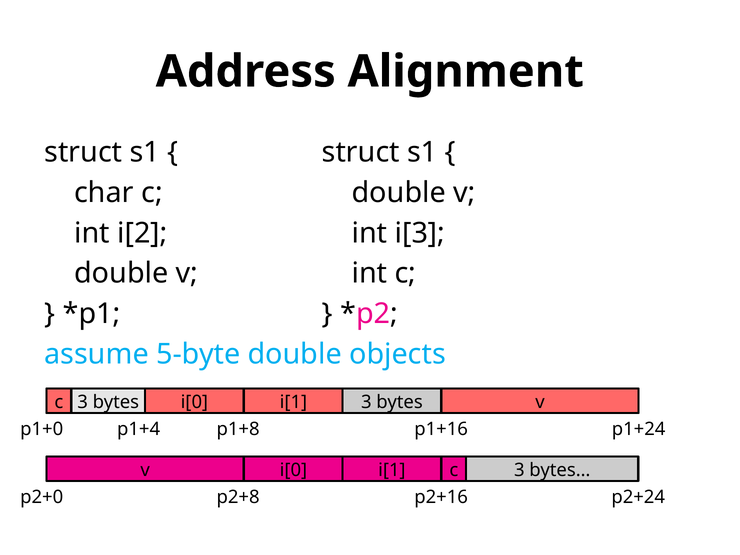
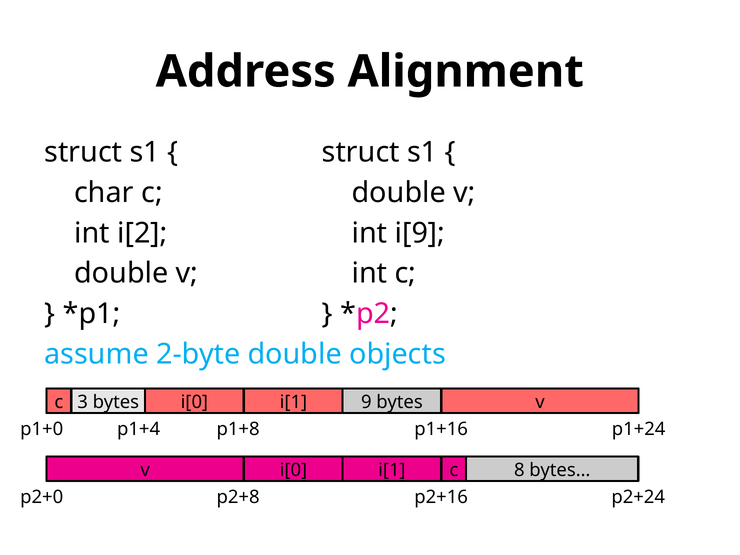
i[3: i[3 -> i[9 (420, 233)
5-byte: 5-byte -> 2-byte (198, 354)
i[1 3: 3 -> 9 (366, 402)
c 3: 3 -> 8 (519, 470)
